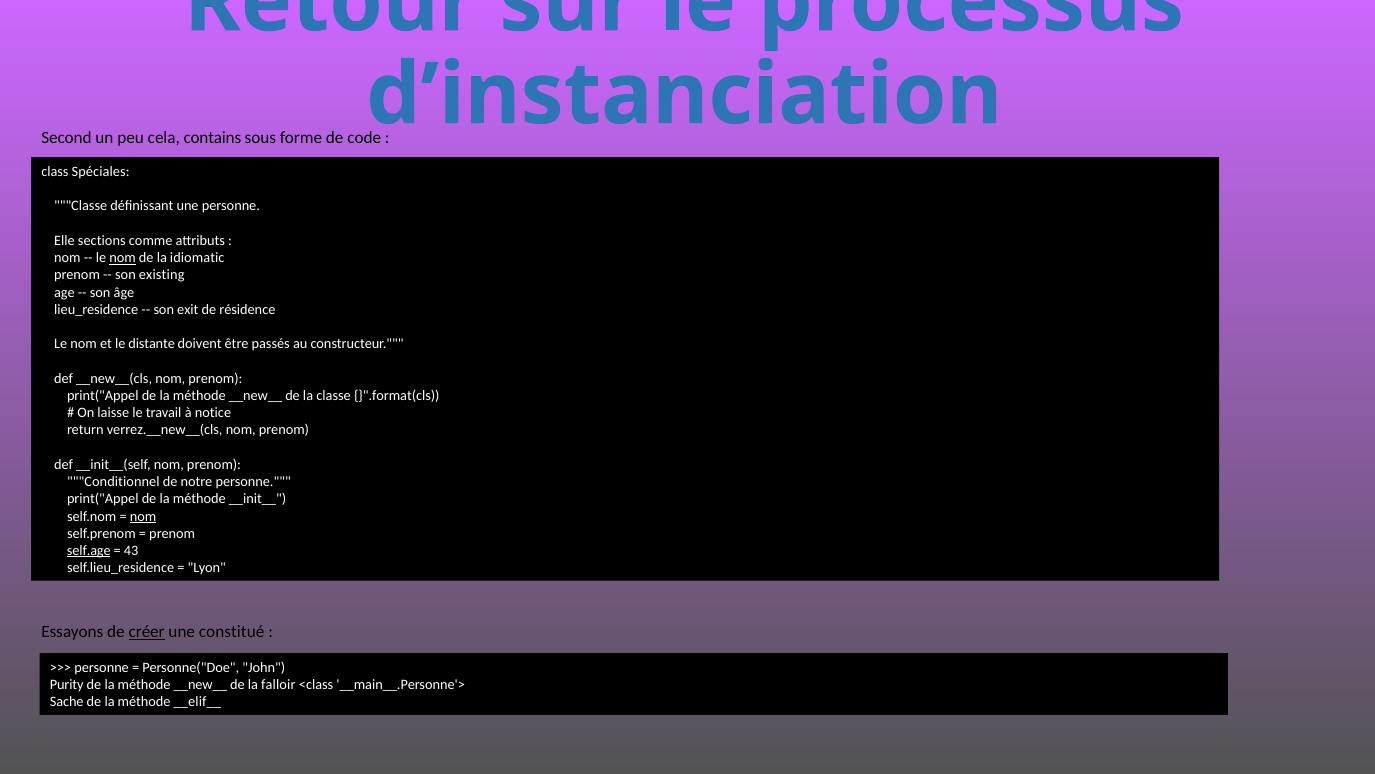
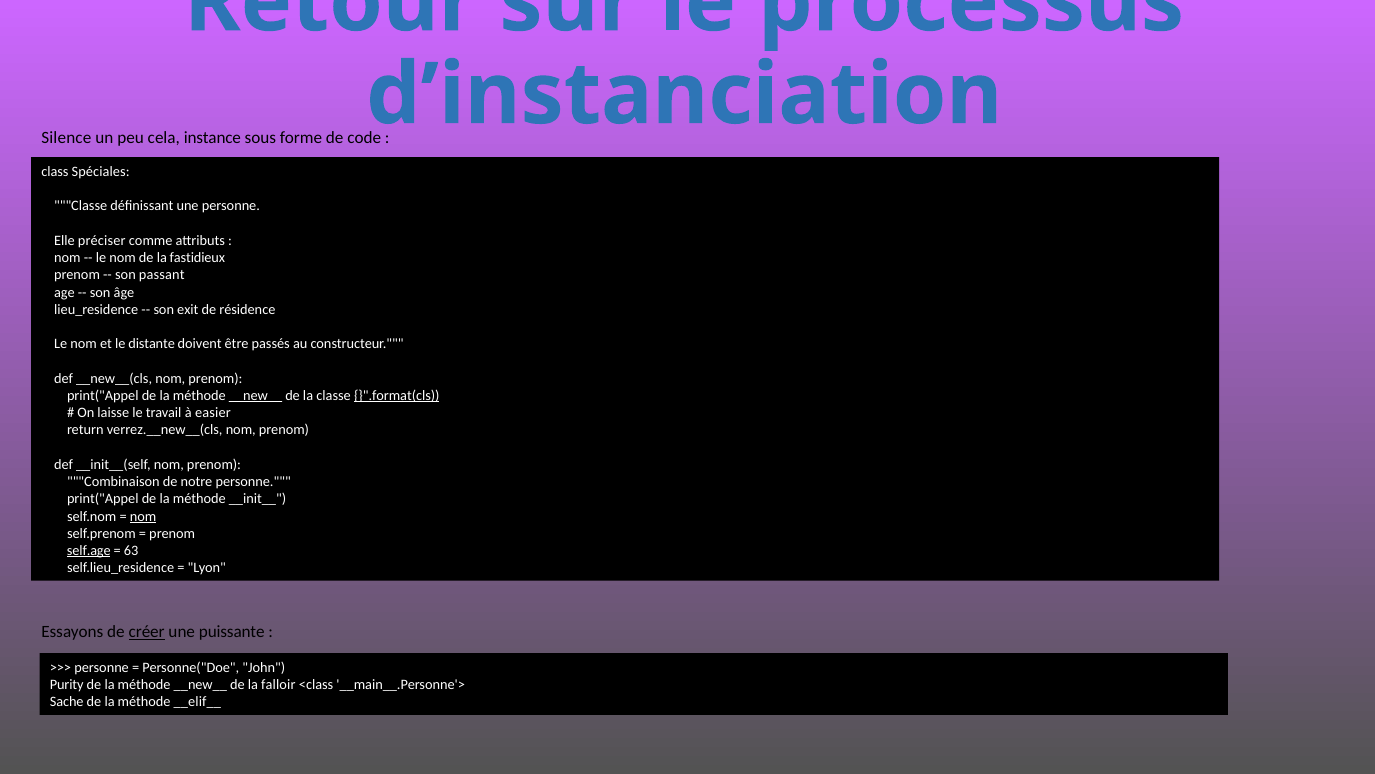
Second: Second -> Silence (66, 138)
contains: contains -> instance (212, 138)
sections: sections -> préciser (102, 240)
nom underline: present -> none (123, 258)
idiomatic: idiomatic -> fastidieux (197, 258)
existing: existing -> passant (162, 275)
__new__ underline: none -> present (256, 395)
}".format(cls underline: none -> present (397, 395)
notice: notice -> easier (213, 413)
Conditionnel: Conditionnel -> Combinaison (113, 481)
43: 43 -> 63 (131, 550)
constitué: constitué -> puissante (232, 631)
